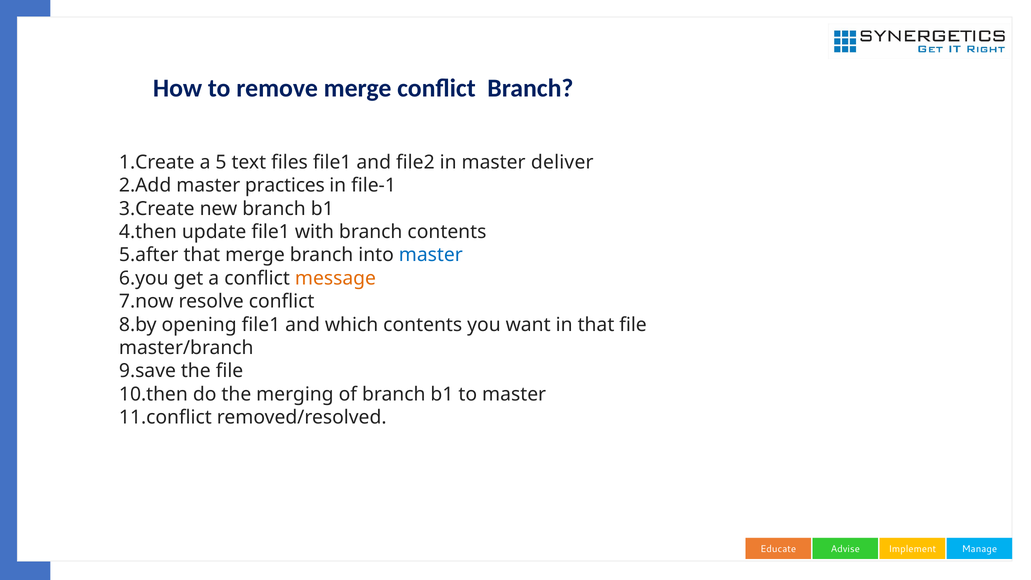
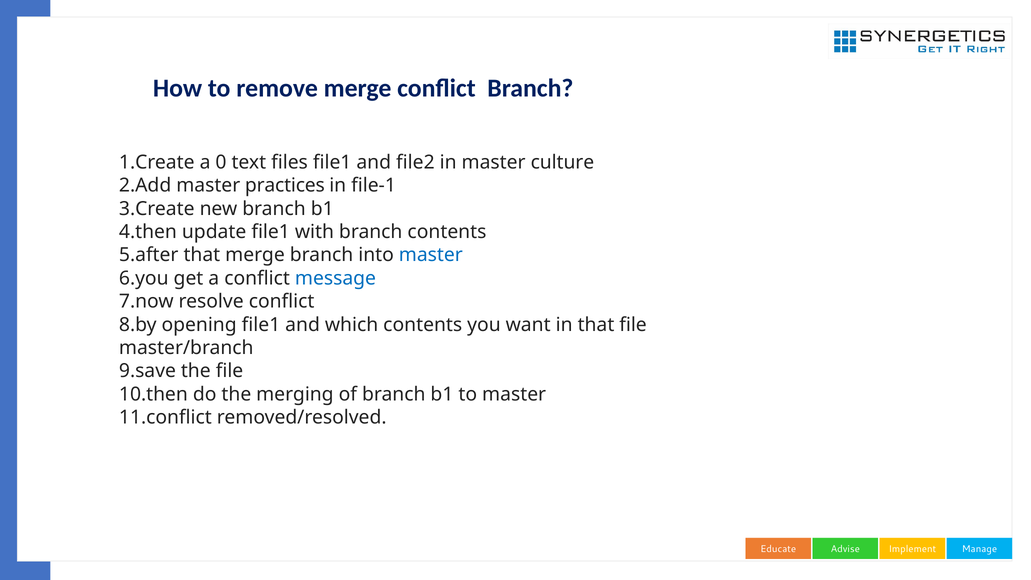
5: 5 -> 0 (221, 162)
deliver: deliver -> culture (562, 162)
message colour: orange -> blue (335, 278)
